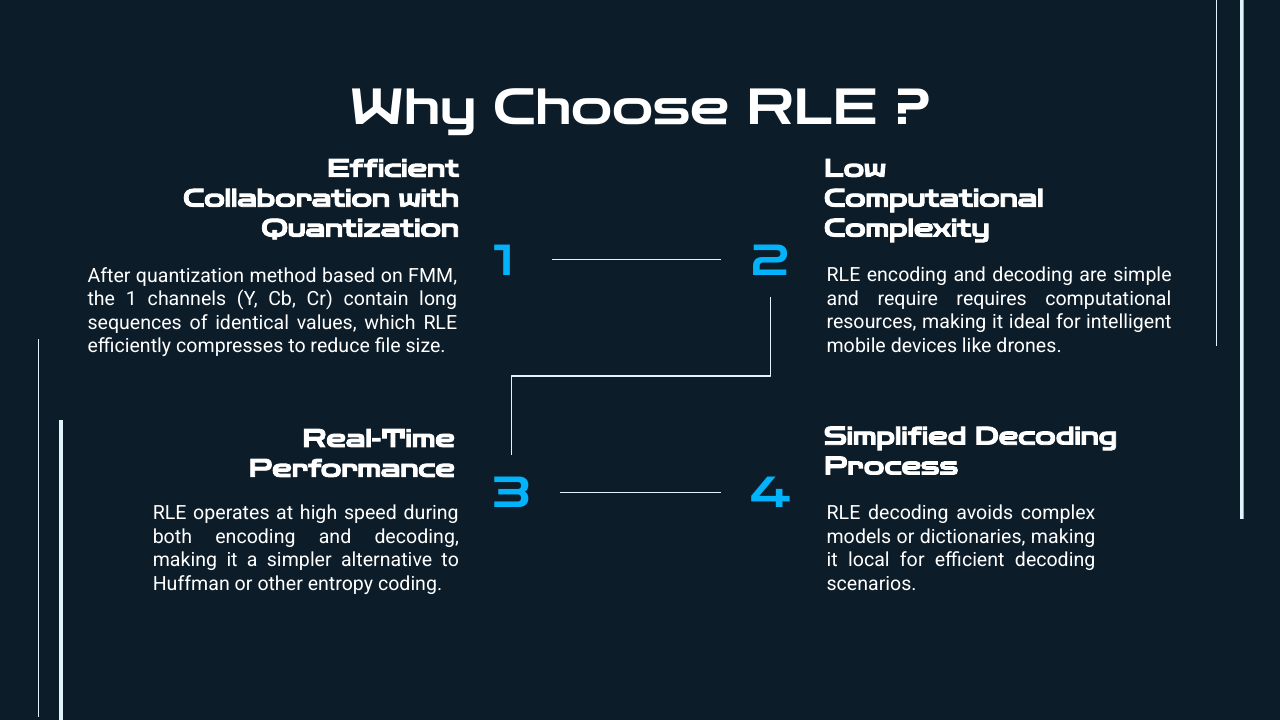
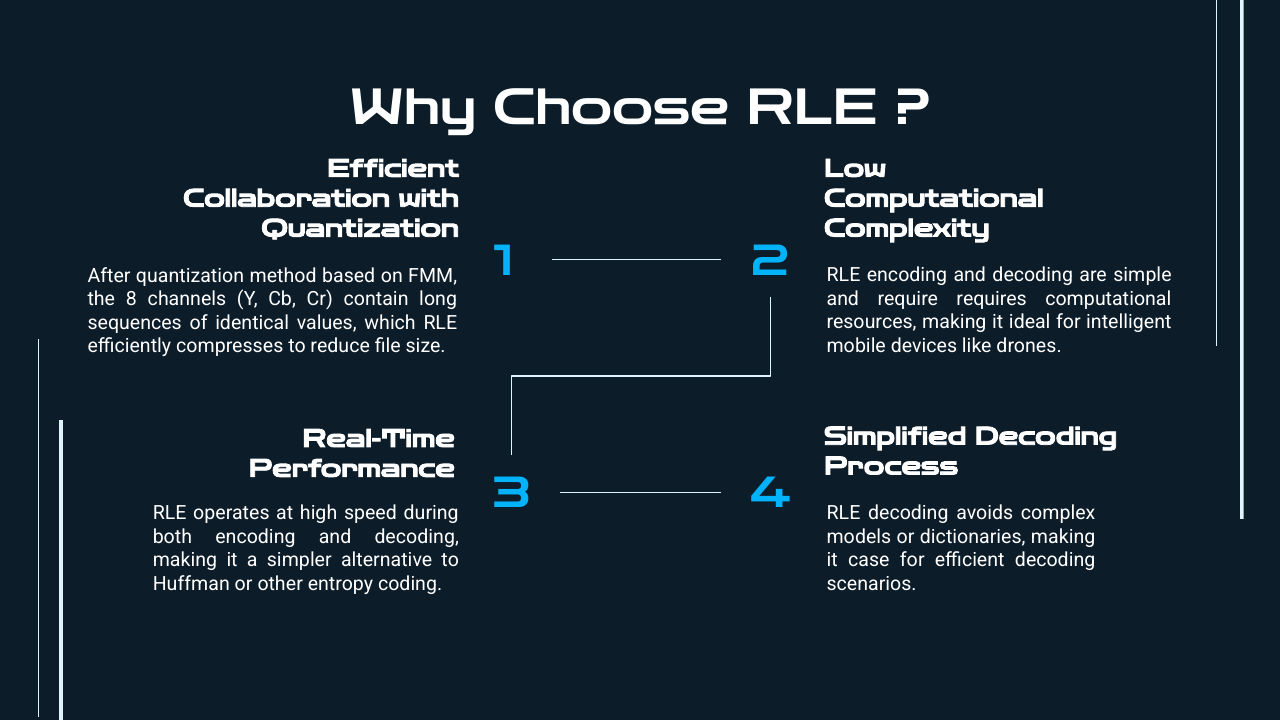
the 1: 1 -> 8 (131, 299)
local: local -> case (869, 560)
